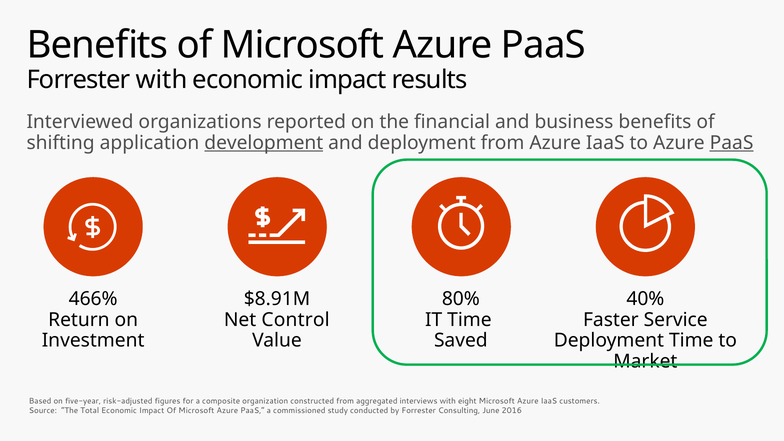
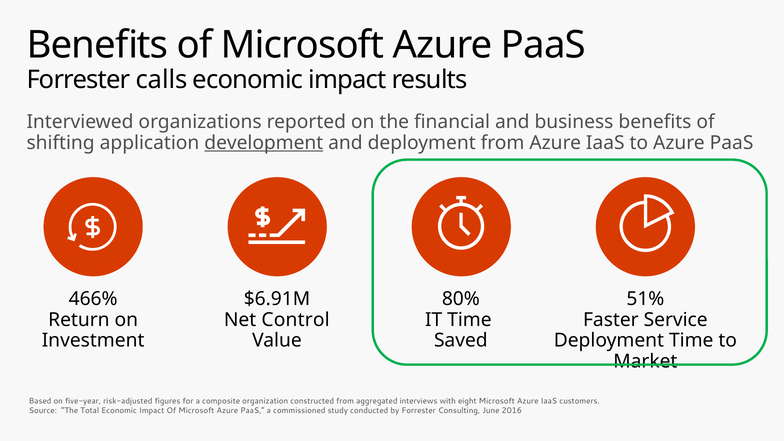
Forrester with: with -> calls (162, 80)
PaaS underline: present -> none (732, 143)
$8.91M: $8.91M -> $6.91M (277, 299)
40%: 40% -> 51% (645, 299)
